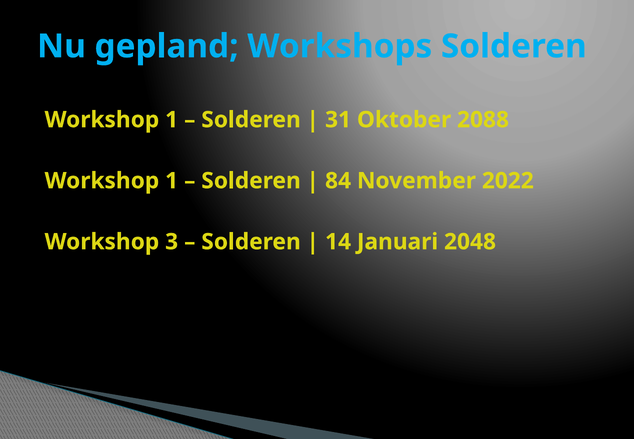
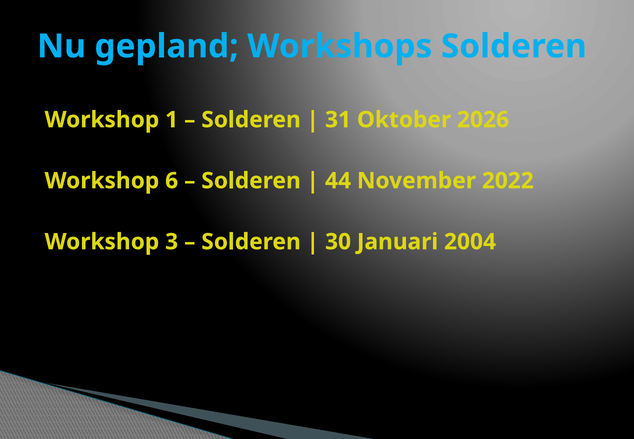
2088: 2088 -> 2026 (483, 120)
1: 1 -> 6 (172, 181)
84: 84 -> 44 (338, 181)
14: 14 -> 30 (338, 242)
2048: 2048 -> 2004 (470, 242)
